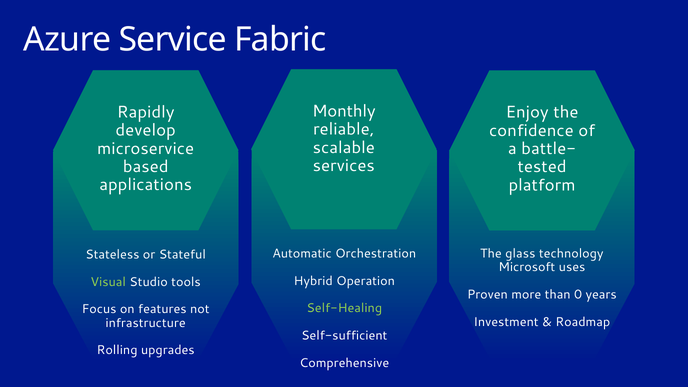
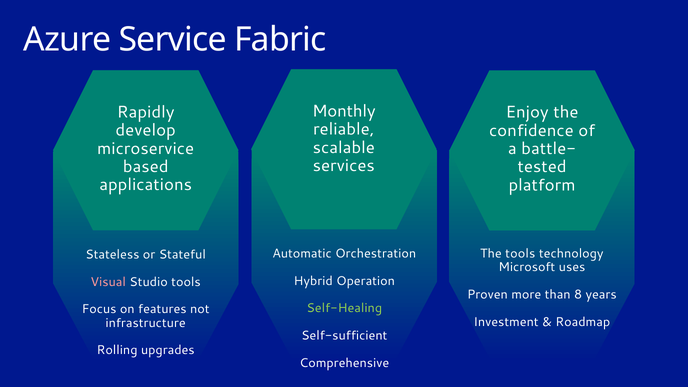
The glass: glass -> tools (520, 254)
Visual colour: light green -> pink (108, 282)
0: 0 -> 8 (578, 295)
